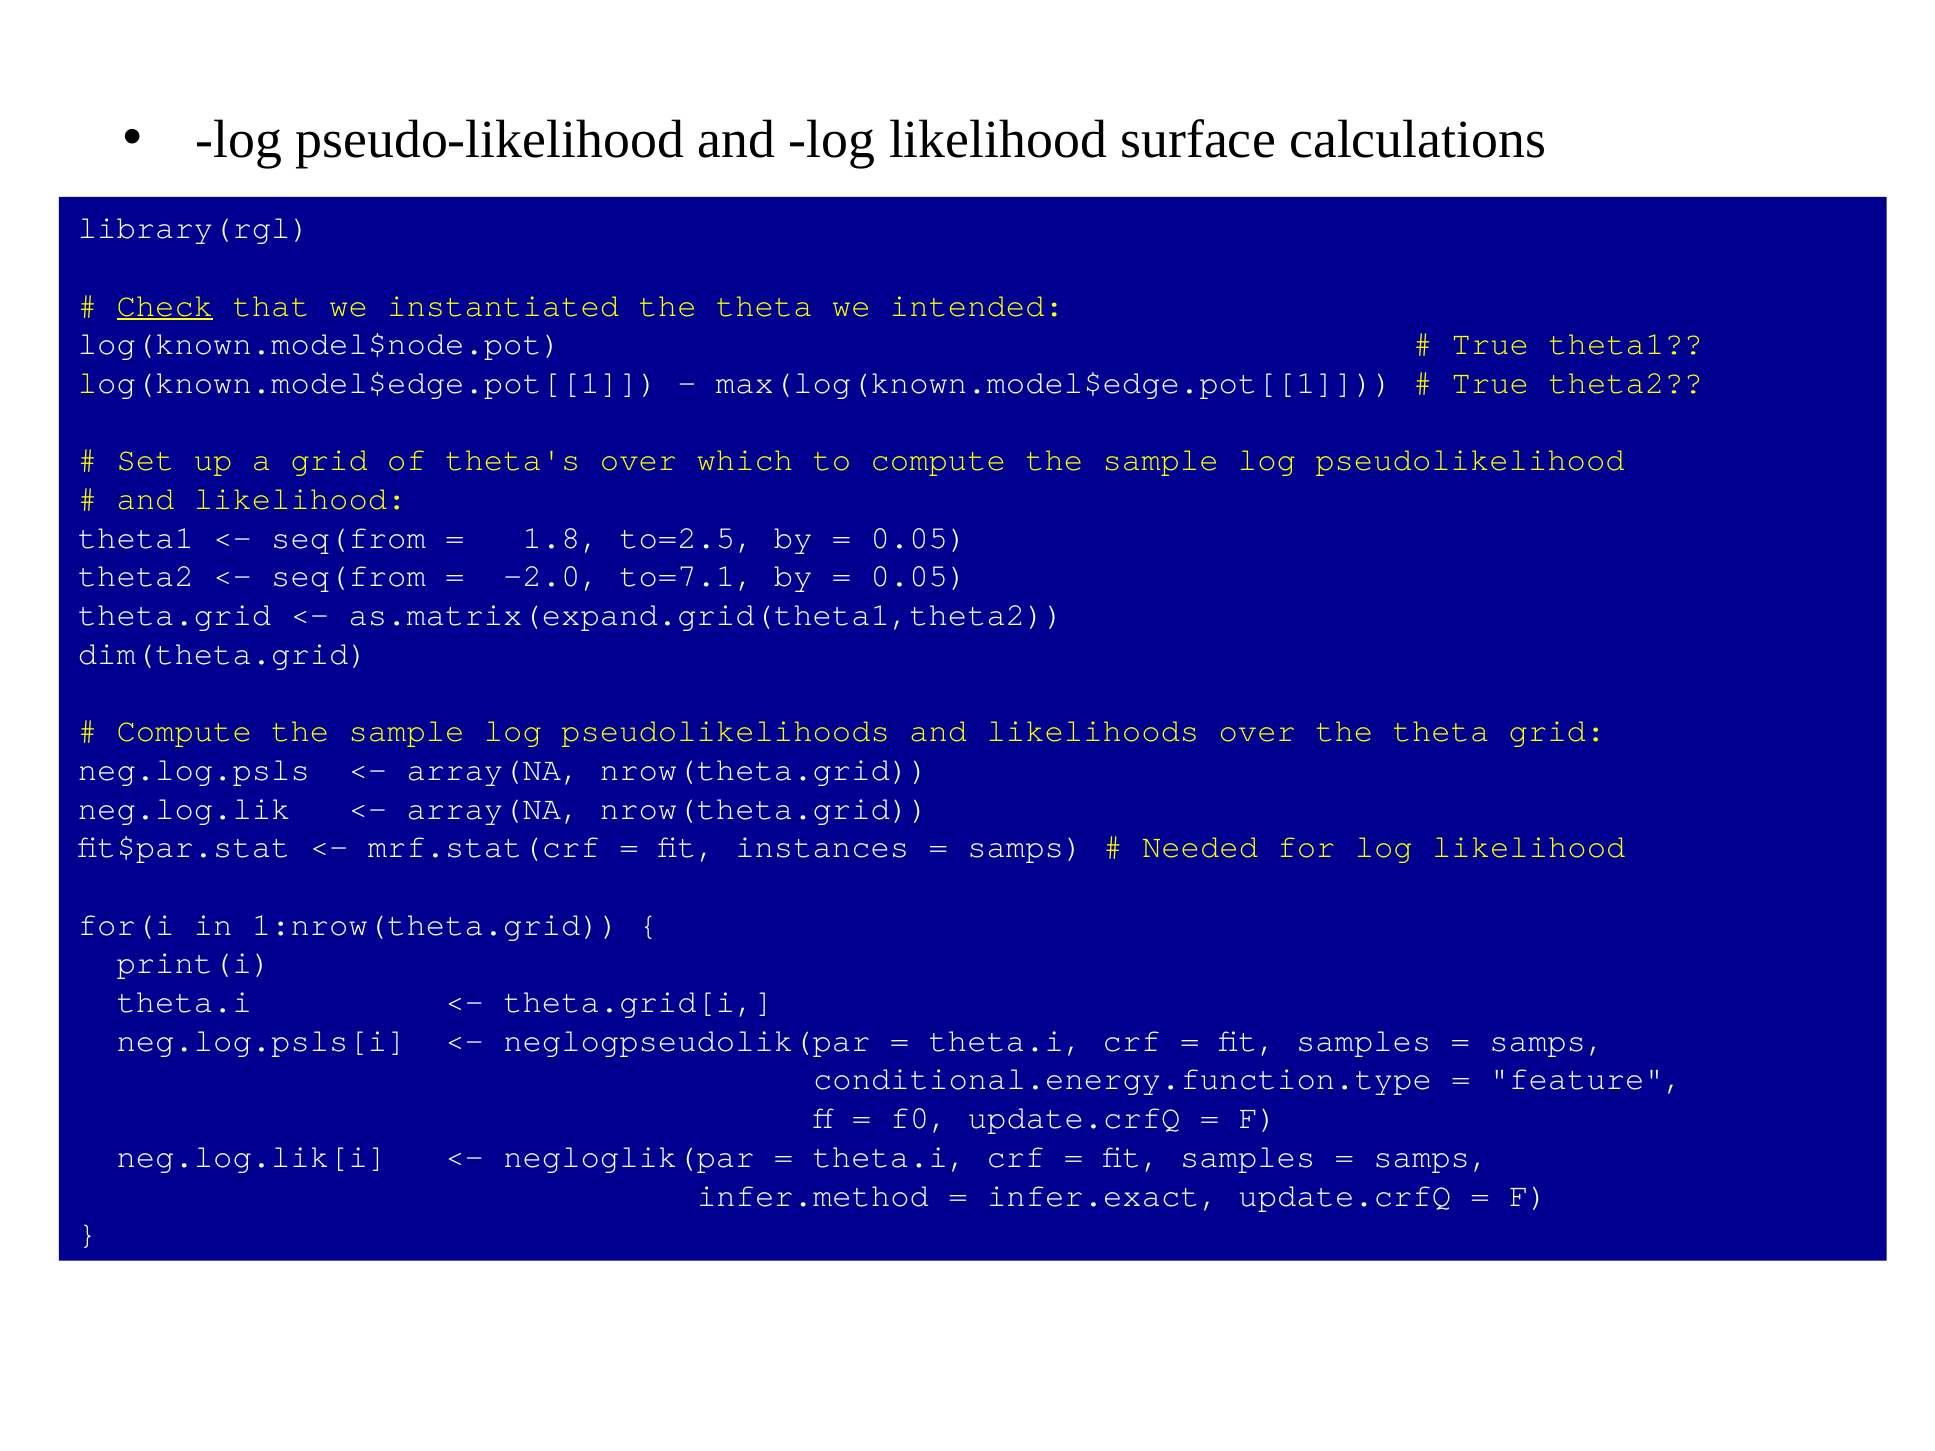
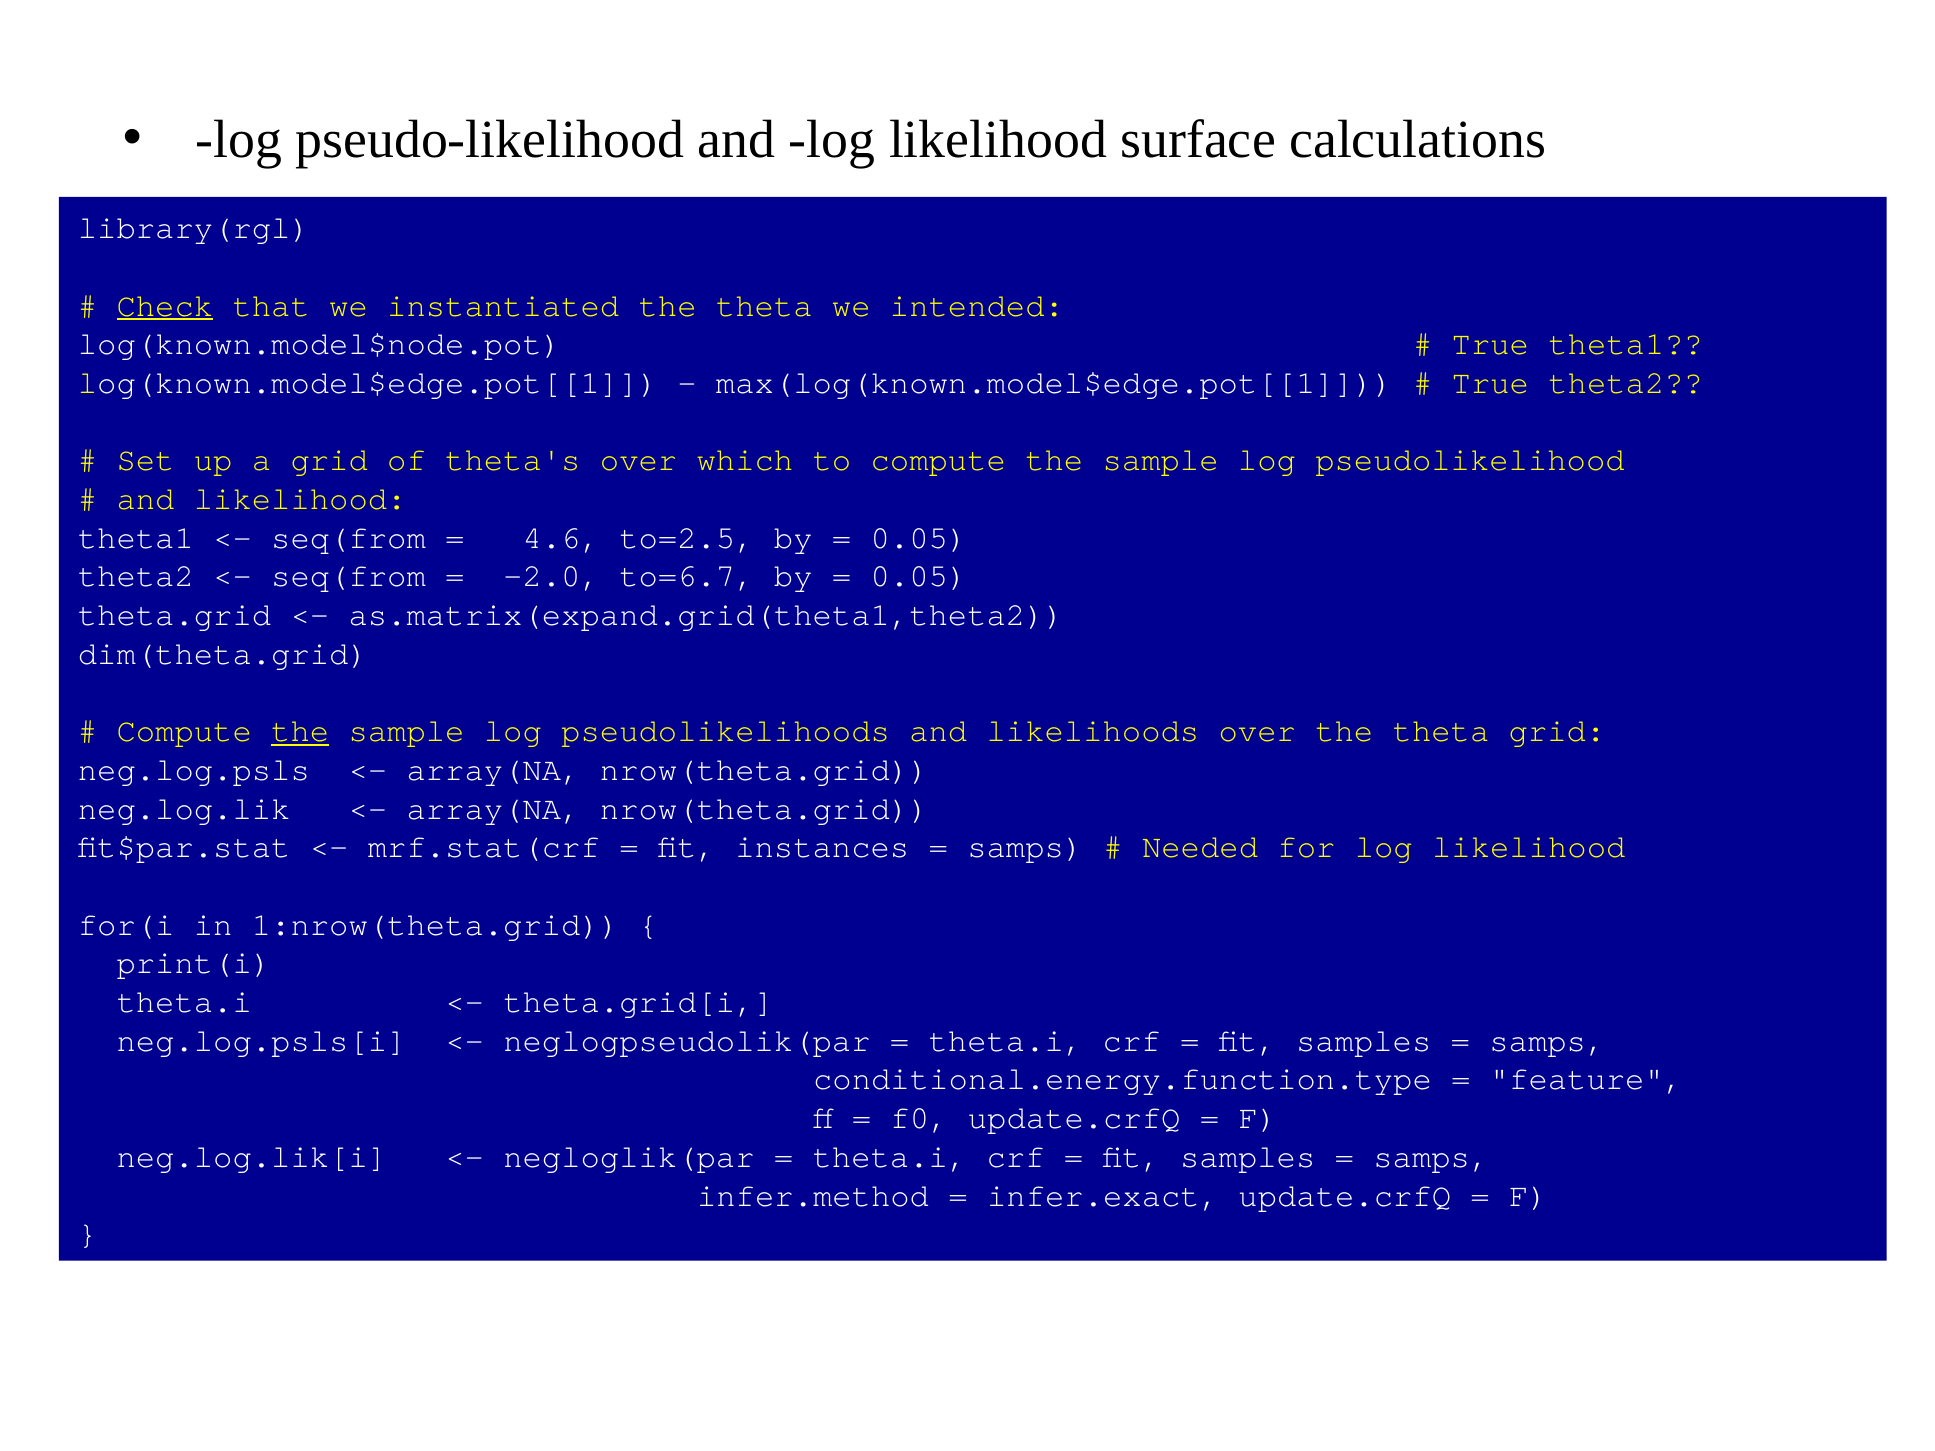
1.8: 1.8 -> 4.6 (561, 538)
to=7.1: to=7.1 -> to=6.7 (687, 576)
the underline: none -> present (300, 731)
